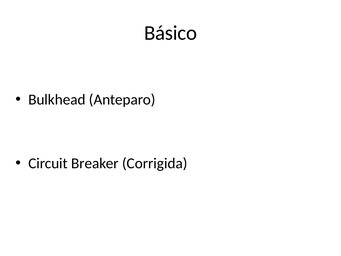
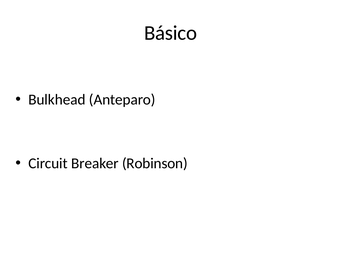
Corrigida: Corrigida -> Robinson (155, 163)
